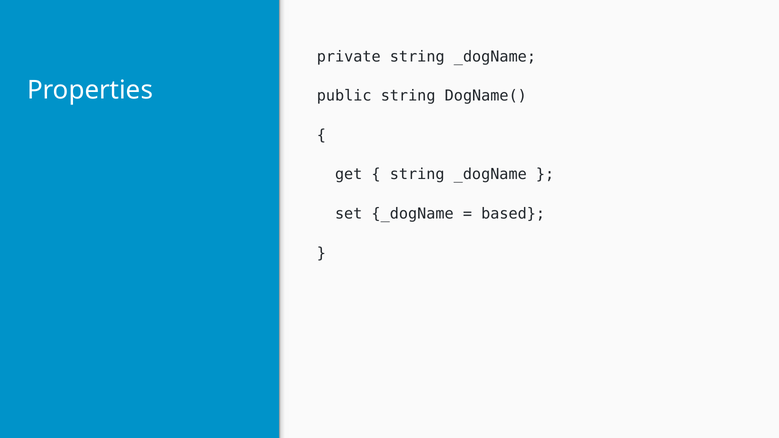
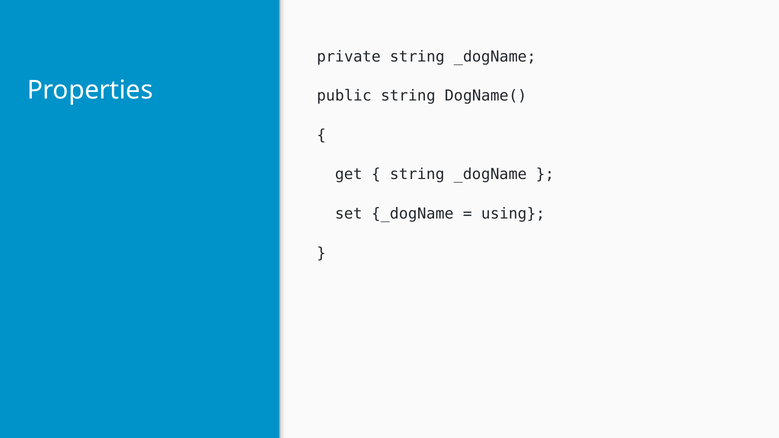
based: based -> using (513, 214)
